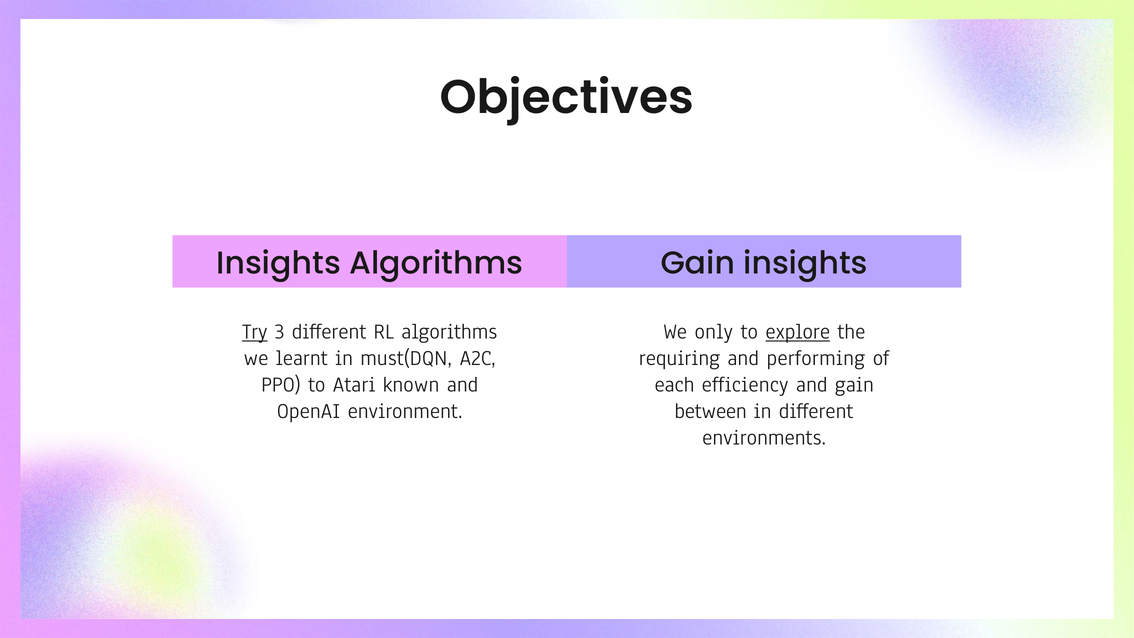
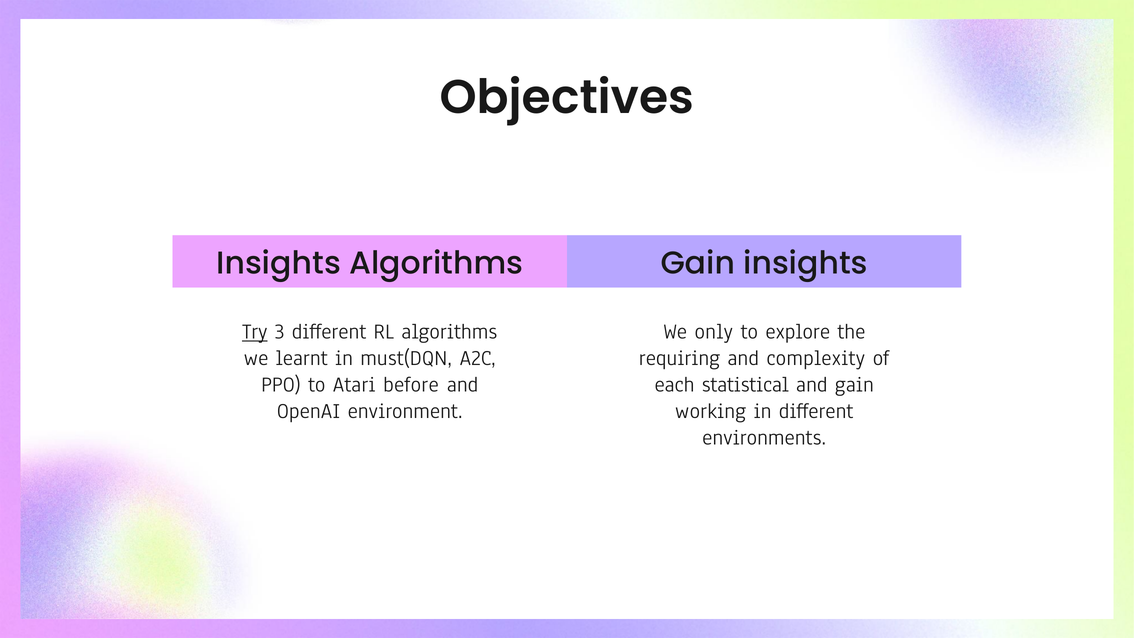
explore underline: present -> none (798, 331)
performing: performing -> complexity (816, 358)
known: known -> before (411, 384)
efficiency: efficiency -> statistical (745, 384)
between: between -> working (710, 411)
